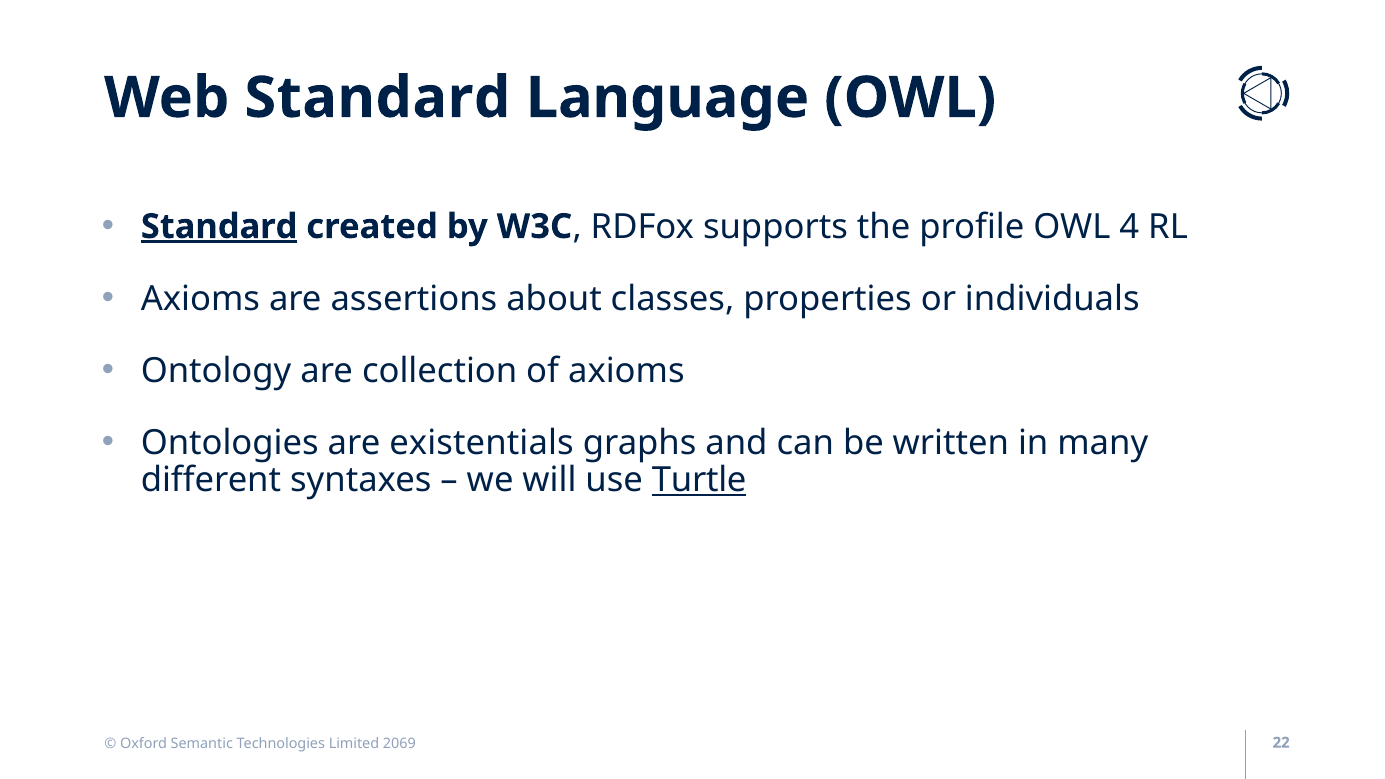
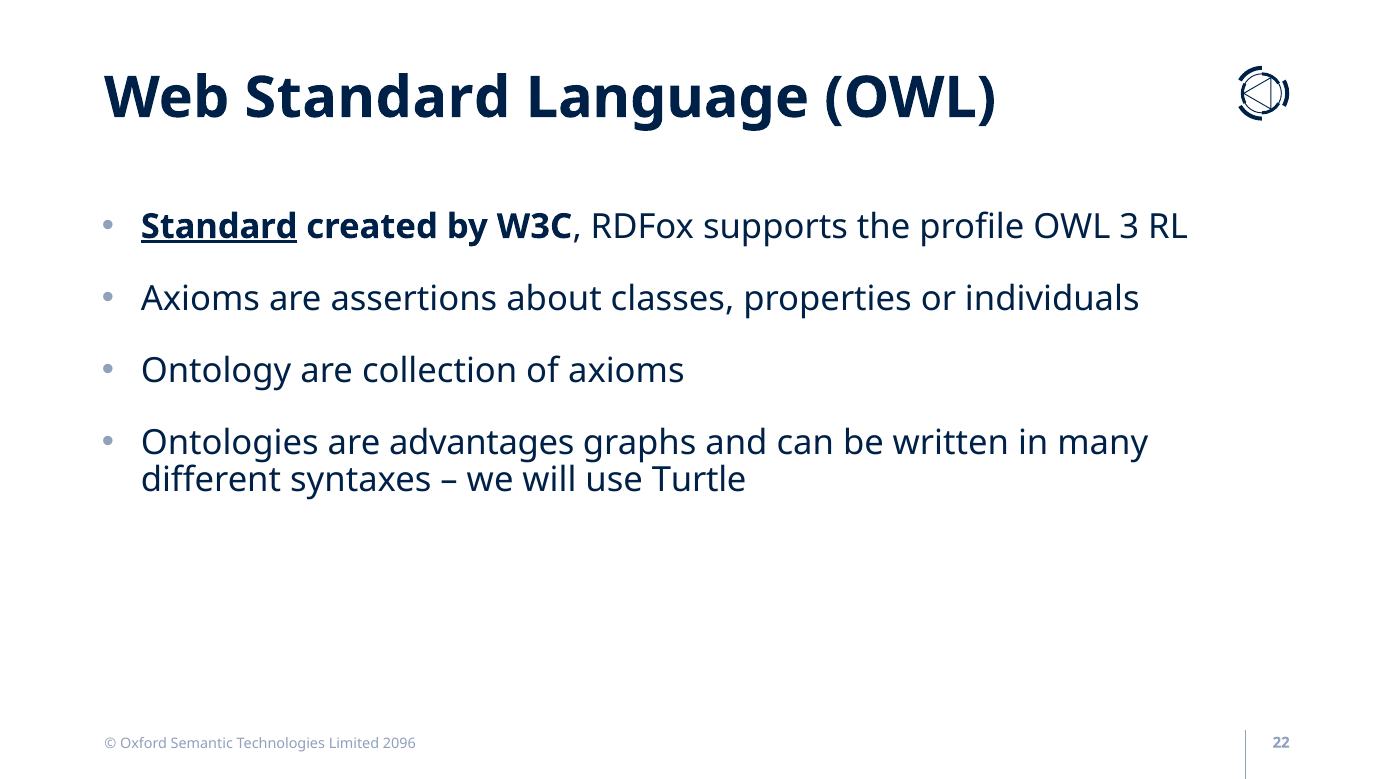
4: 4 -> 3 (1129, 227)
existentials: existentials -> advantages (482, 443)
Turtle underline: present -> none (699, 481)
2069: 2069 -> 2096 (399, 744)
